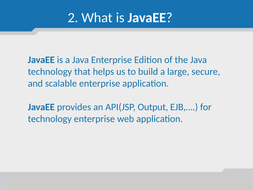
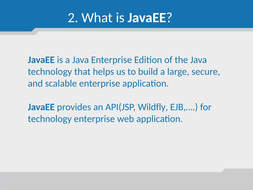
Output: Output -> Wildfly (153, 107)
